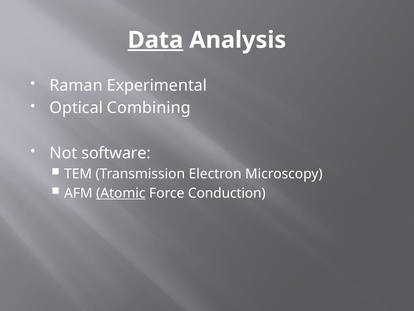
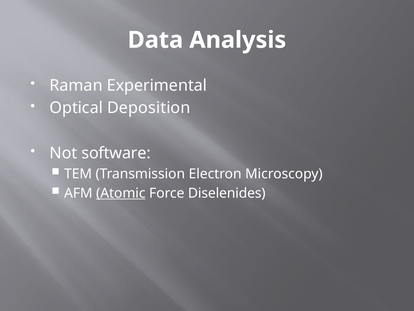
Data underline: present -> none (155, 40)
Combining: Combining -> Deposition (149, 108)
Conduction: Conduction -> Diselenides (227, 193)
